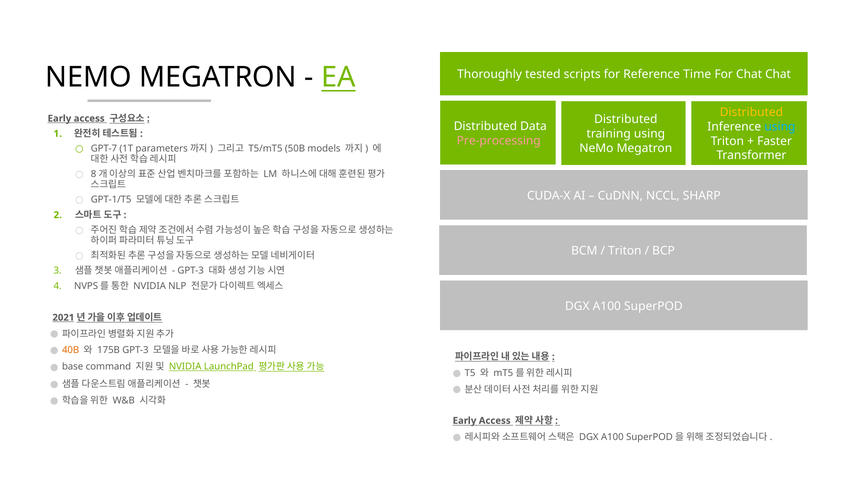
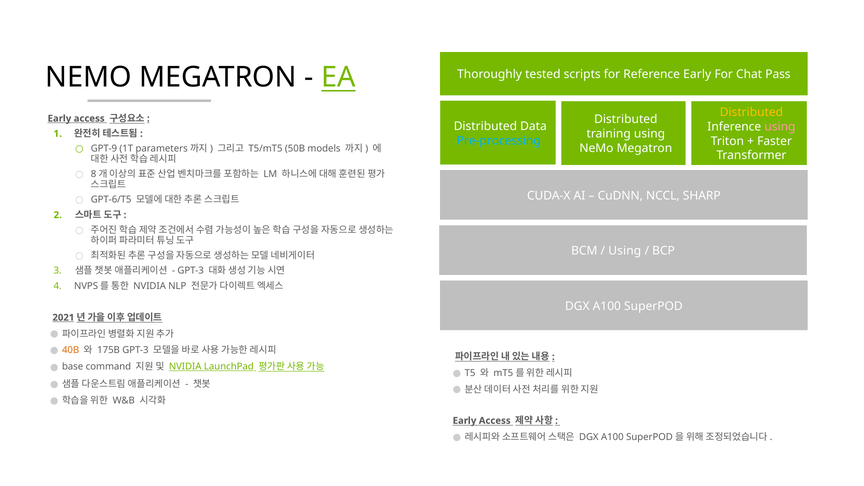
Reference Time: Time -> Early (697, 75)
Chat Chat: Chat -> Pass (778, 75)
using colour: light blue -> pink (780, 127)
Pre-processing colour: pink -> light blue (499, 141)
GPT-7: GPT-7 -> GPT-9 (104, 149)
GPT-1/T5: GPT-1/T5 -> GPT-6/T5 (111, 200)
Triton: Triton -> Using (625, 251)
